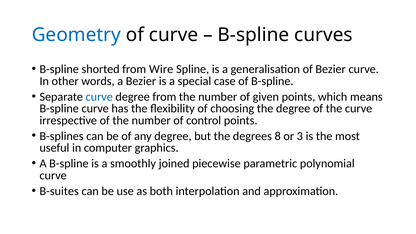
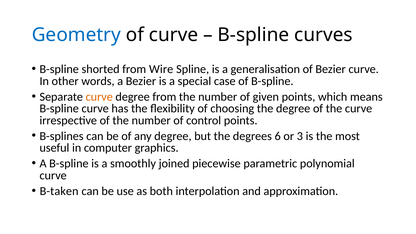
curve colour: blue -> orange (99, 97)
8: 8 -> 6 (278, 136)
B-suites: B-suites -> B-taken (59, 191)
